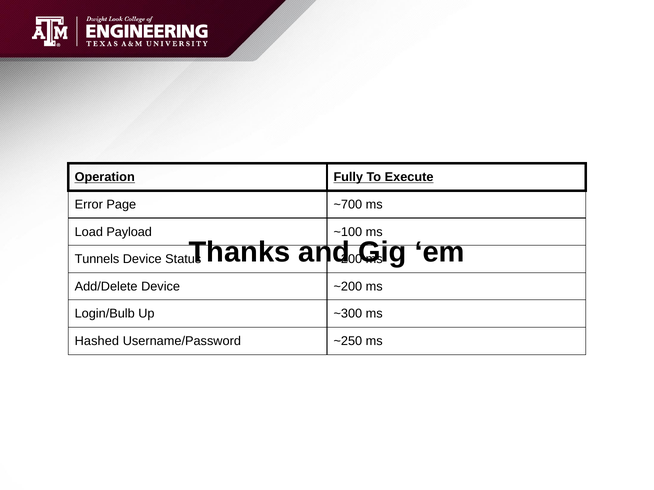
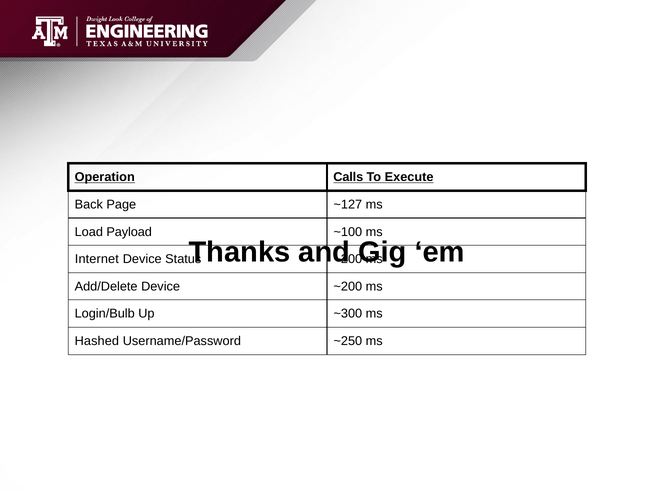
Fully: Fully -> Calls (348, 177)
Error: Error -> Back (89, 205)
~700: ~700 -> ~127 (348, 205)
Tunnels: Tunnels -> Internet (97, 259)
